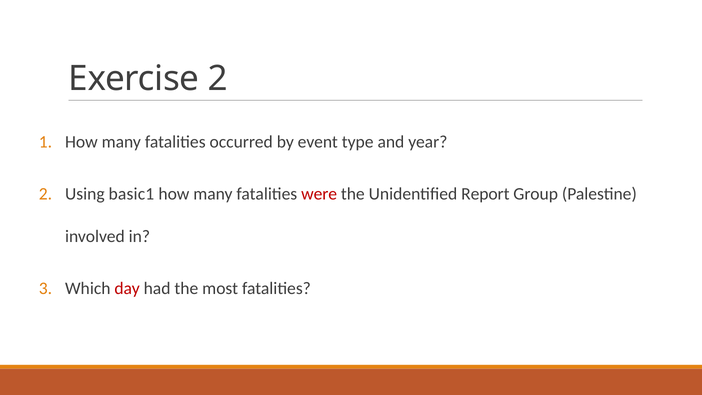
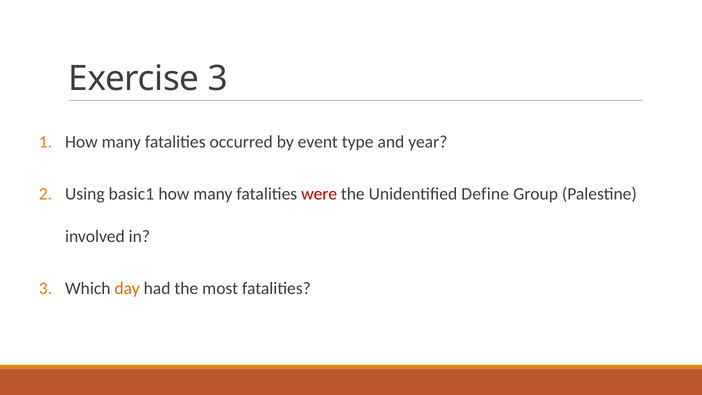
Exercise 2: 2 -> 3 (218, 79)
Report: Report -> Define (485, 194)
day colour: red -> orange (127, 289)
